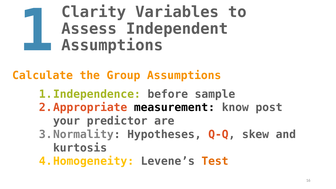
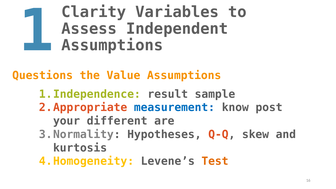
Calculate: Calculate -> Questions (43, 75)
Group: Group -> Value (123, 75)
before: before -> result (168, 94)
measurement colour: black -> blue (174, 108)
predictor: predictor -> different (117, 121)
